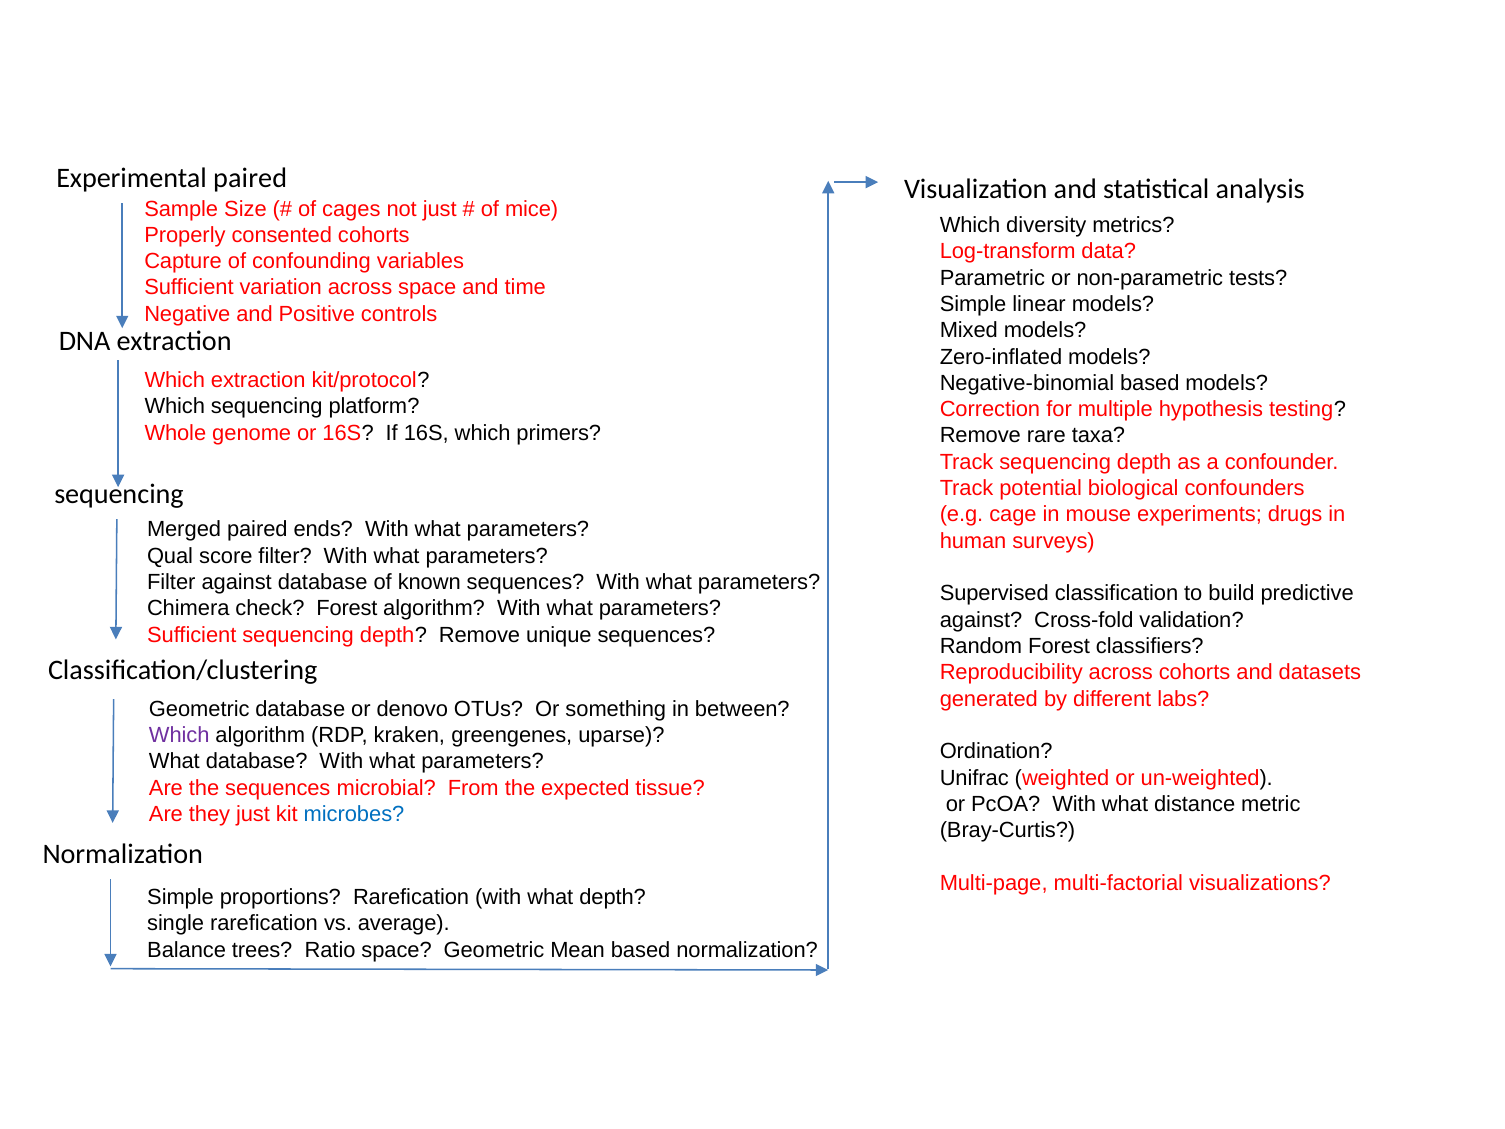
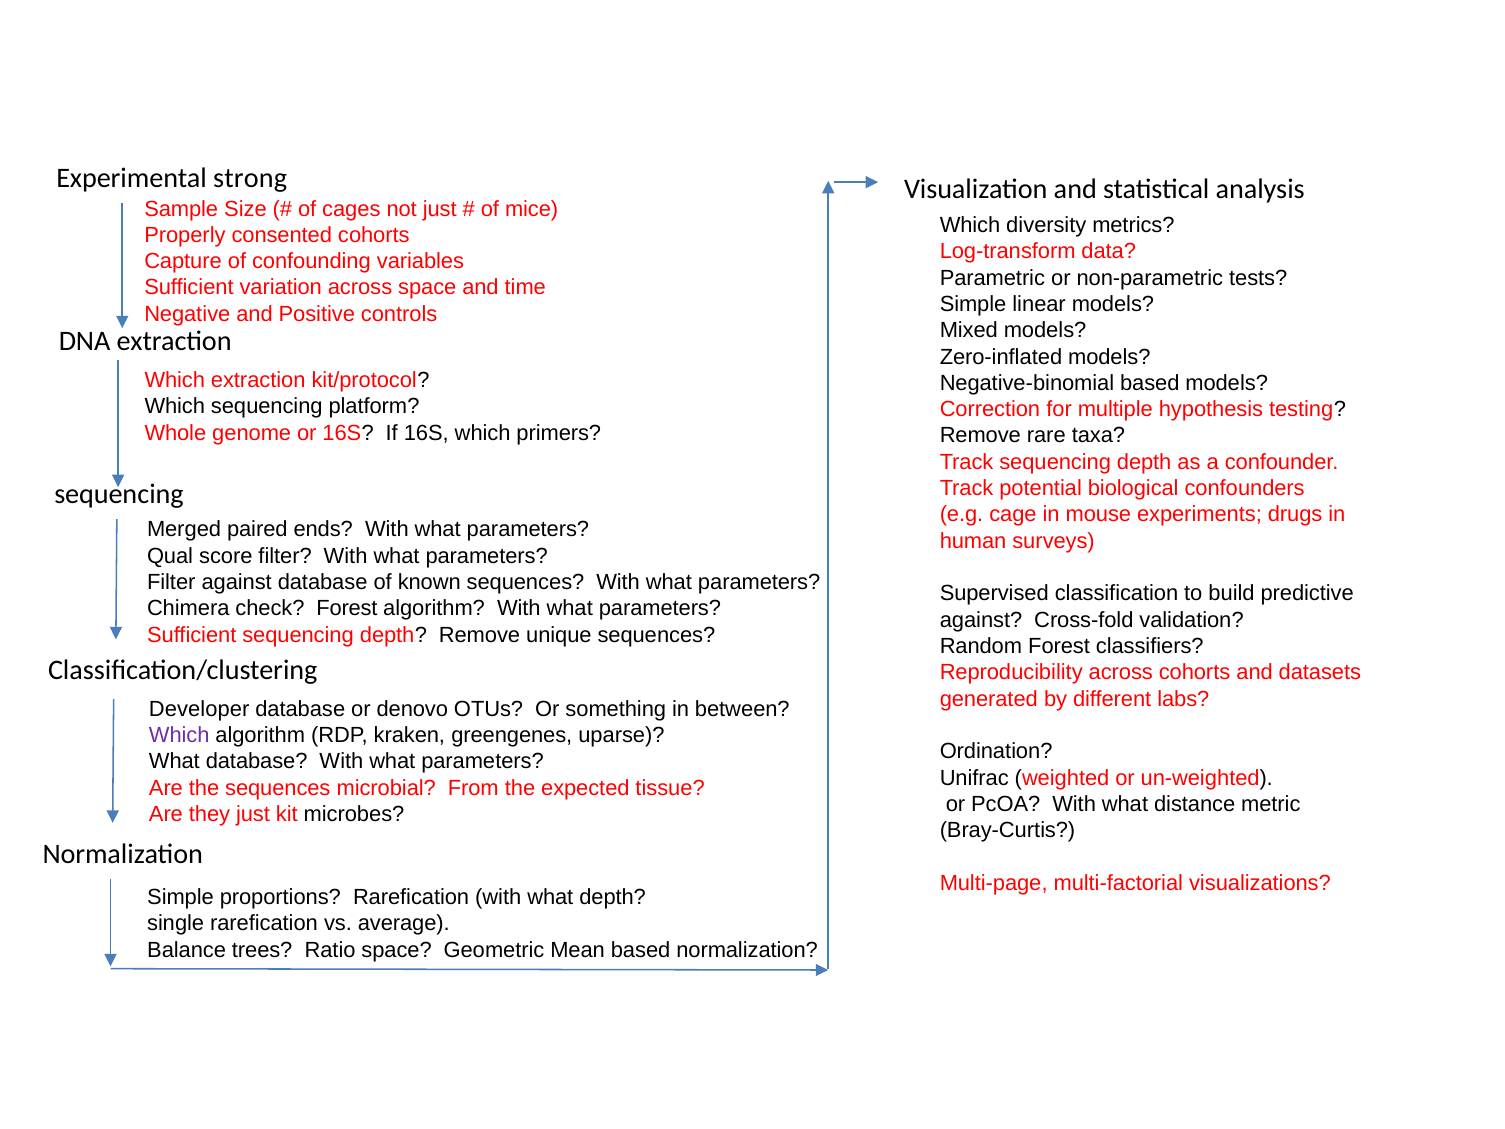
Experimental paired: paired -> strong (250, 179)
Geometric: Geometric -> Developer (199, 709)
microbes colour: blue -> black (354, 814)
